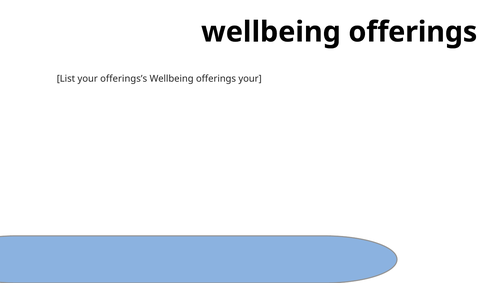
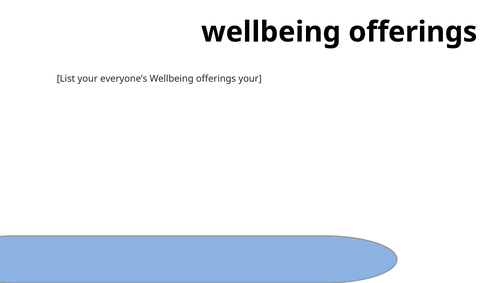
offerings’s: offerings’s -> everyone’s (124, 79)
